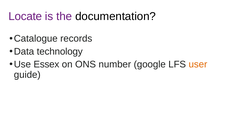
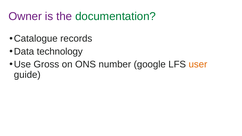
Locate: Locate -> Owner (25, 16)
documentation colour: black -> green (116, 16)
Essex: Essex -> Gross (46, 64)
